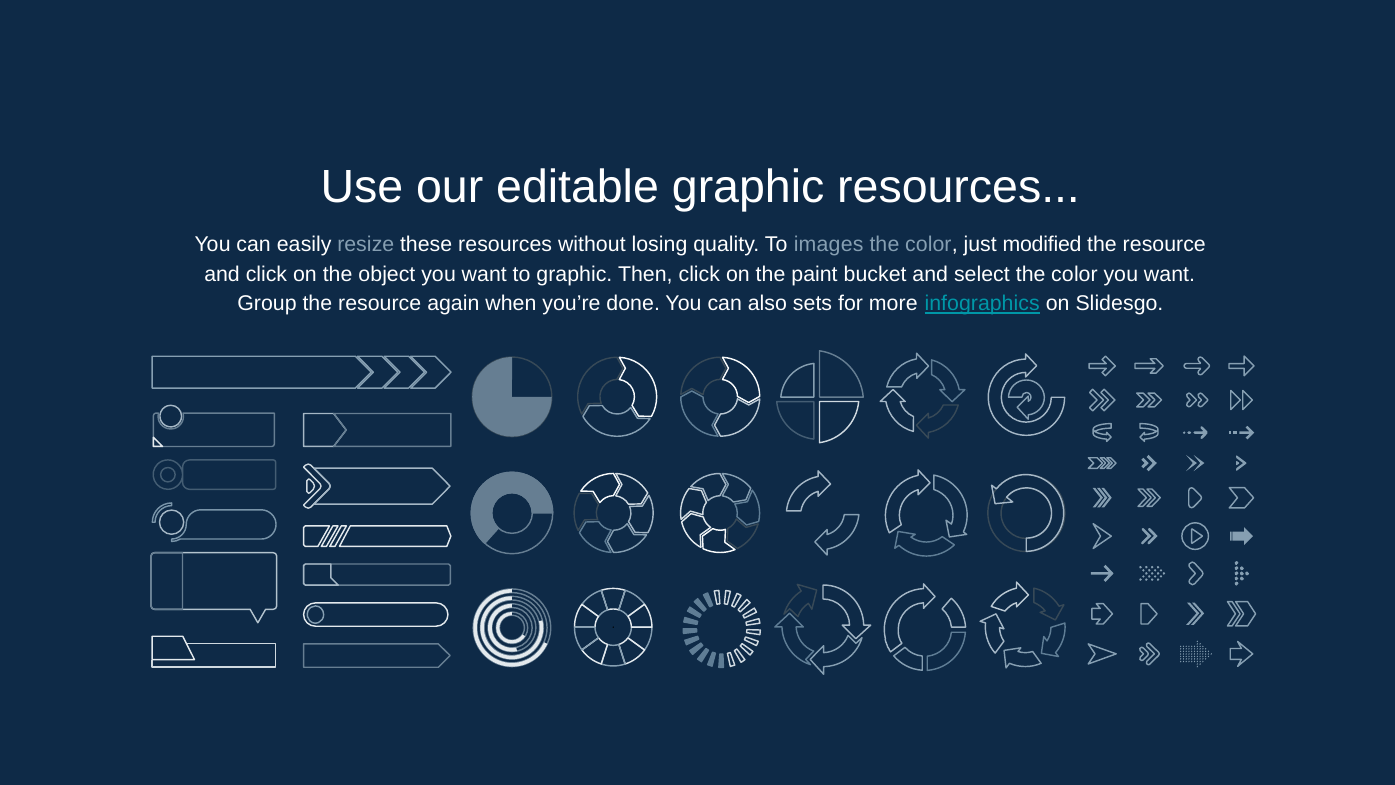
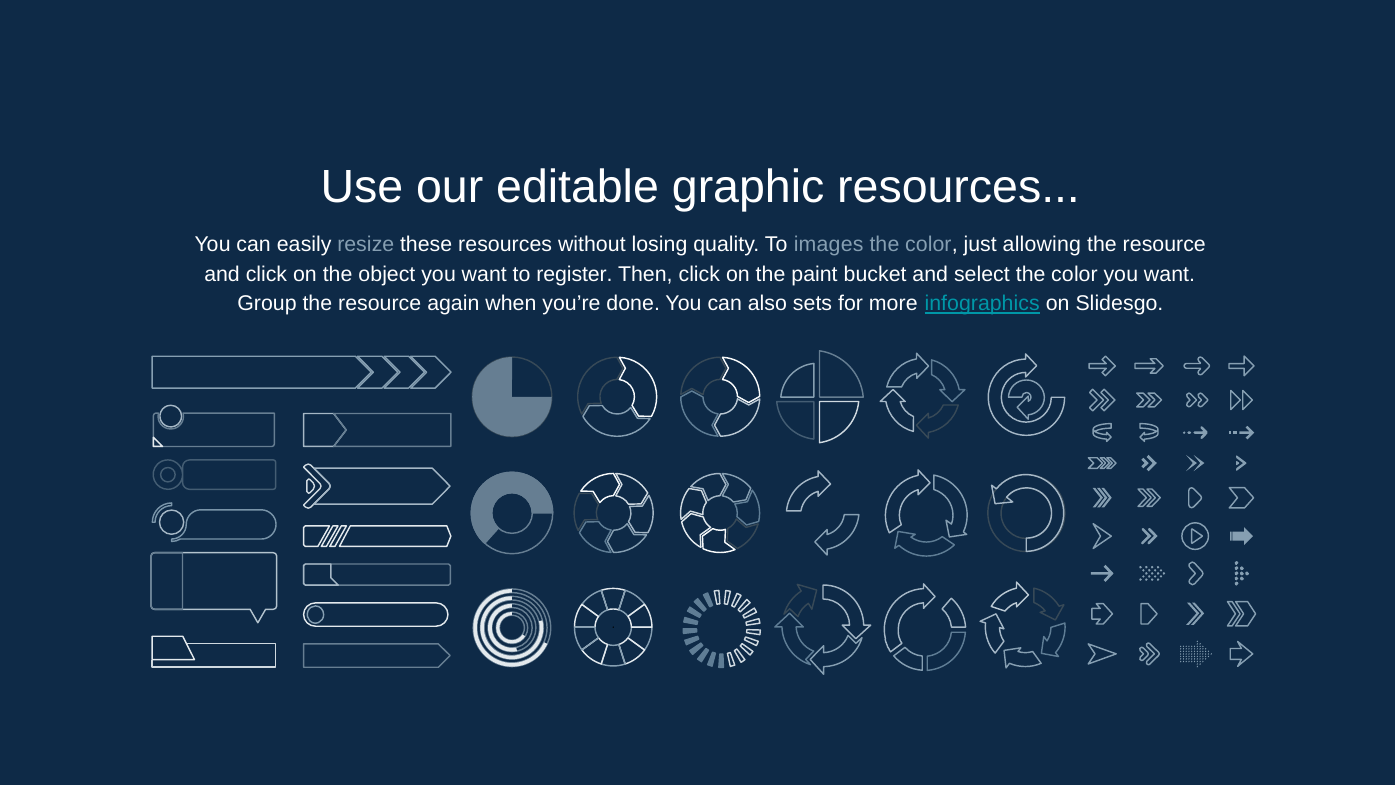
modified: modified -> allowing (1042, 245)
to graphic: graphic -> register (574, 274)
